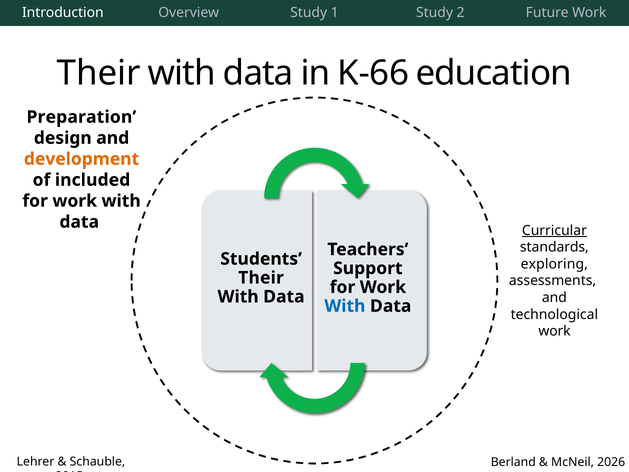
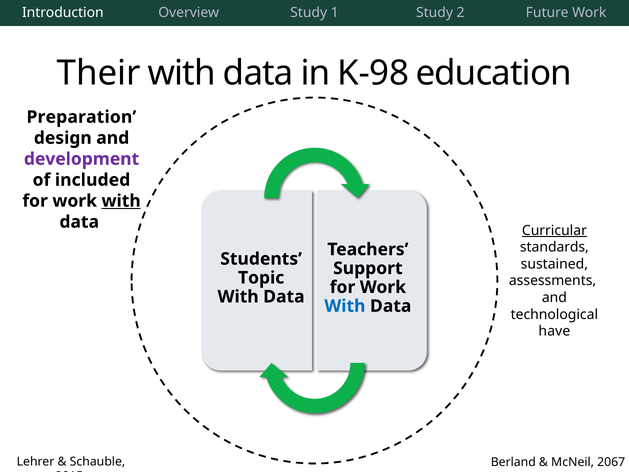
K-66: K-66 -> K-98 (373, 73)
development colour: orange -> purple (82, 159)
with underline: none -> present (121, 201)
exploring: exploring -> sustained (554, 264)
Their: Their -> Topic (261, 278)
work: work -> have (554, 331)
2026: 2026 -> 2067 (611, 462)
